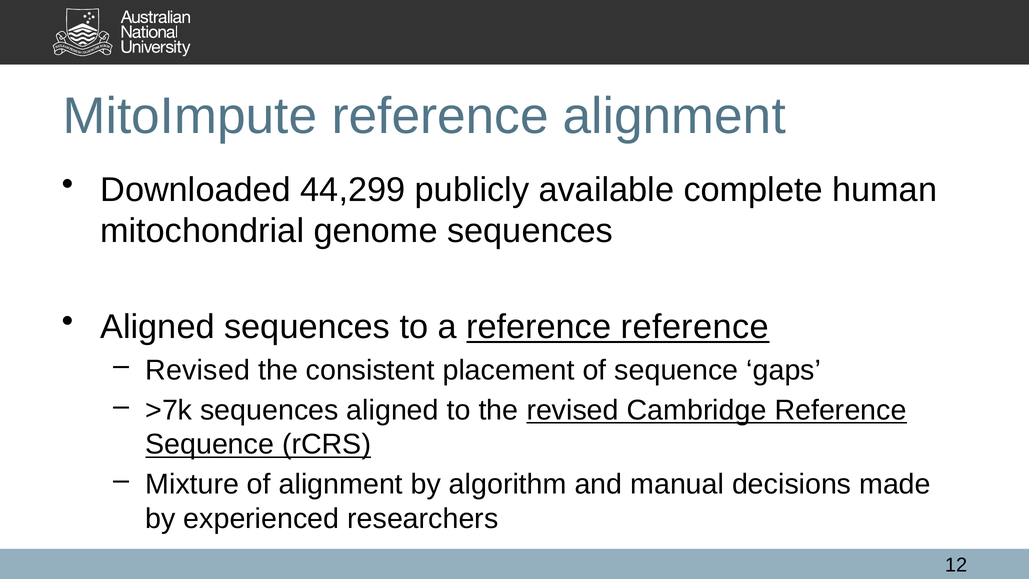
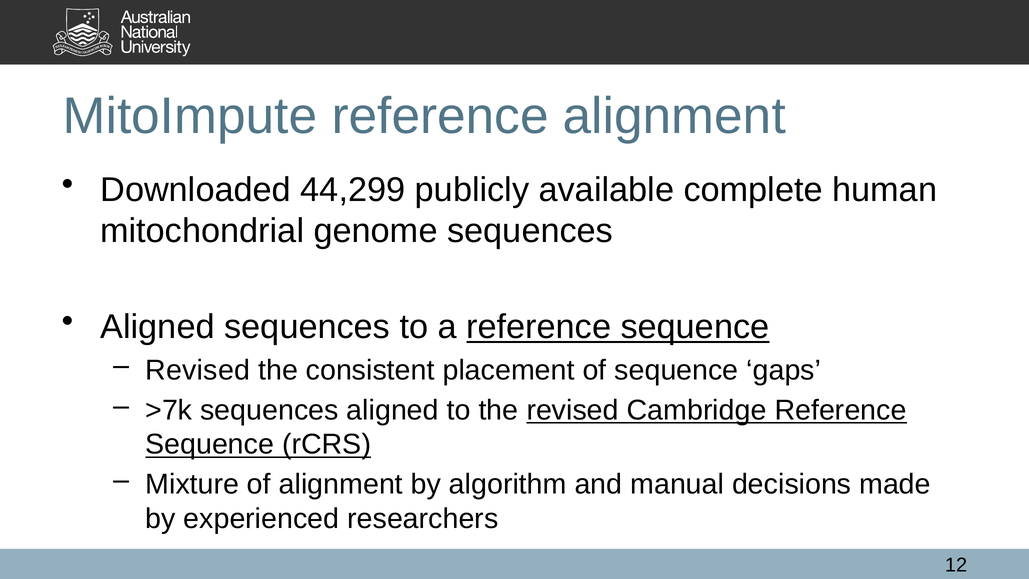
a reference reference: reference -> sequence (695, 327)
